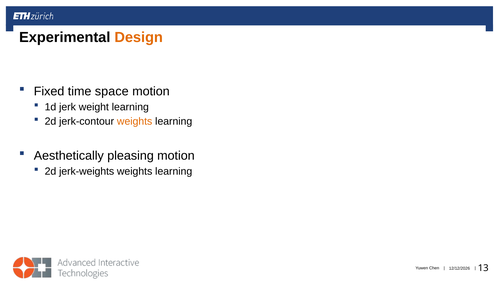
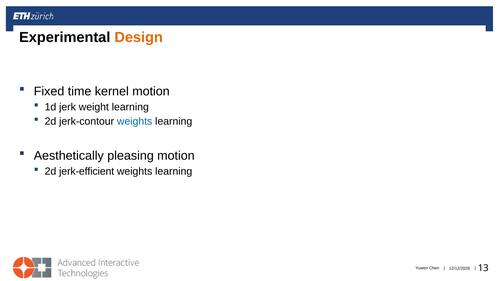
space: space -> kernel (112, 91)
weights colour: orange -> blue (135, 121)
jerk-weights: jerk-weights -> jerk-efficient (87, 171)
